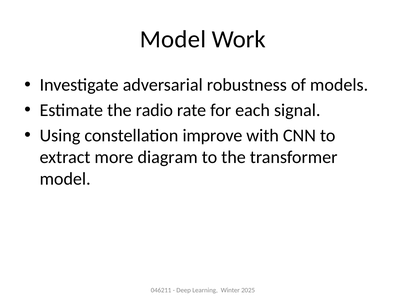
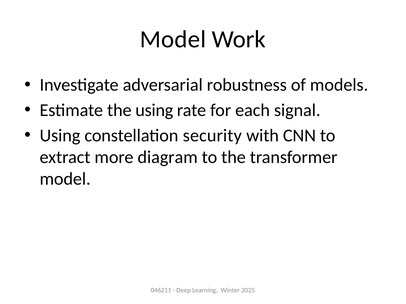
the radio: radio -> using (154, 110)
improve: improve -> security (212, 136)
